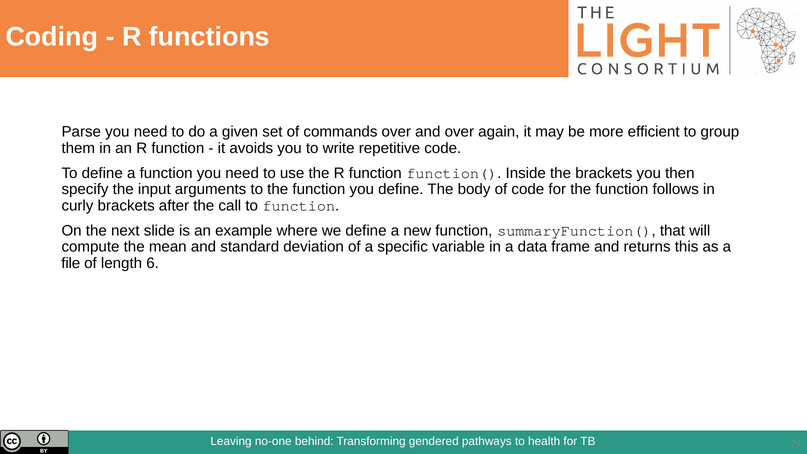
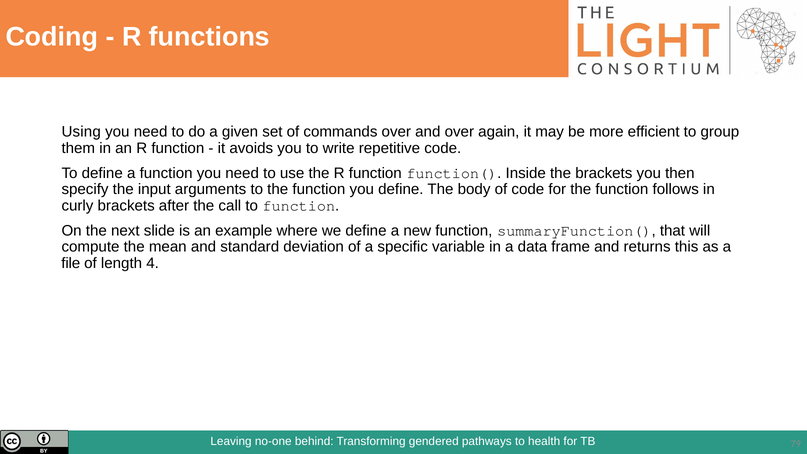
Parse: Parse -> Using (81, 132)
6: 6 -> 4 (153, 263)
